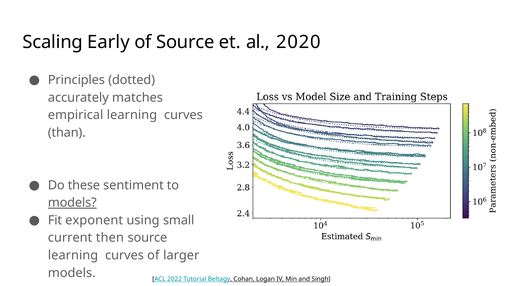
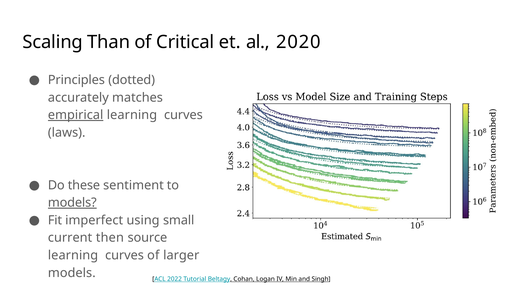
Early: Early -> Than (109, 42)
of Source: Source -> Critical (185, 42)
empirical underline: none -> present (76, 115)
than: than -> laws (67, 133)
exponent: exponent -> imperfect (94, 220)
